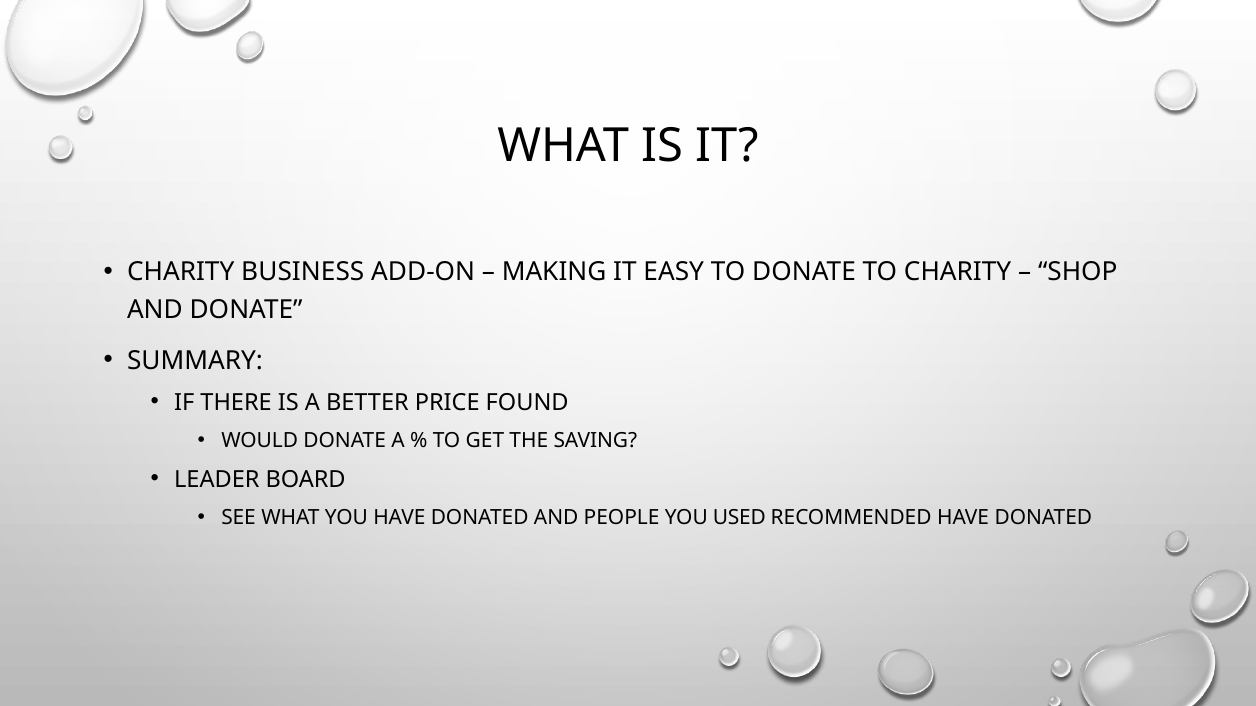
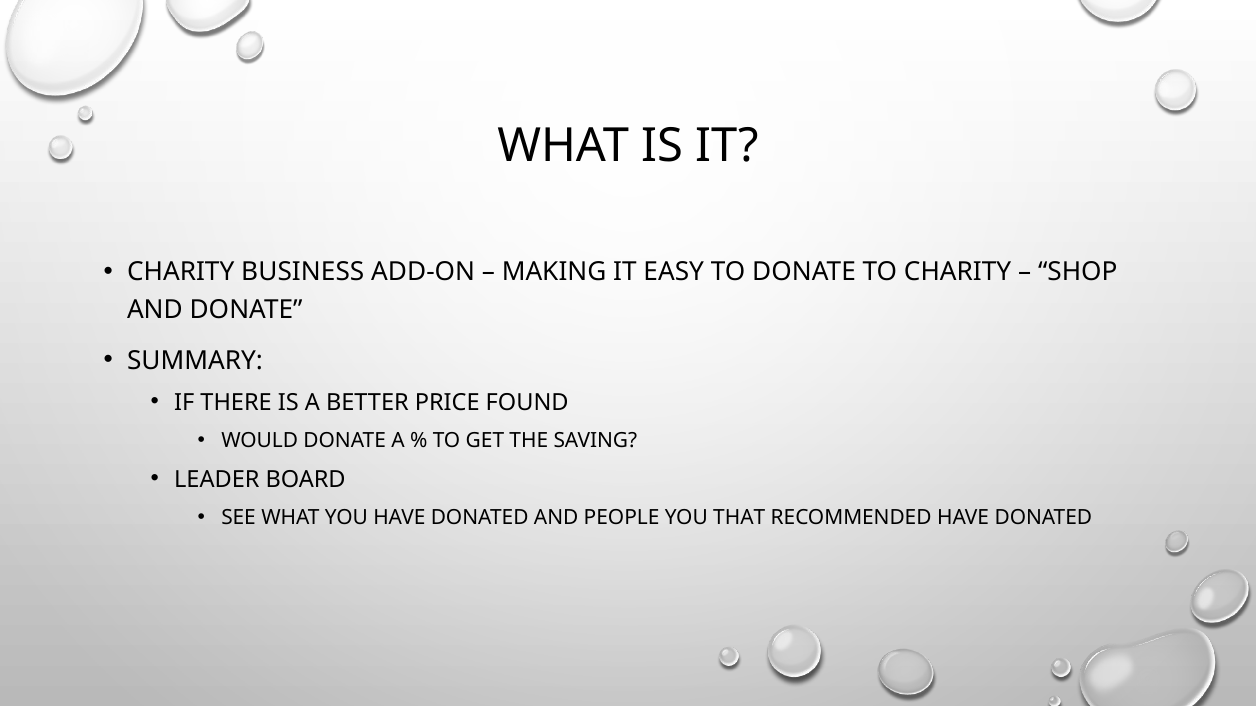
USED: USED -> THAT (739, 518)
